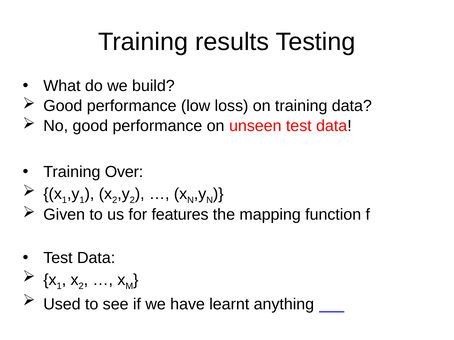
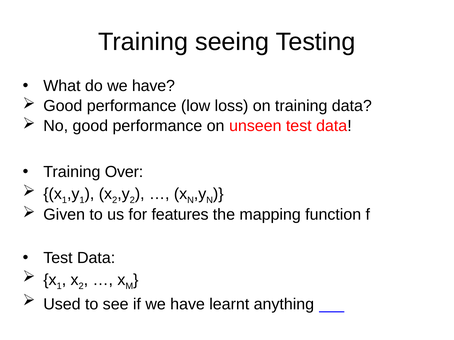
results: results -> seeing (232, 42)
do we build: build -> have (153, 86)
